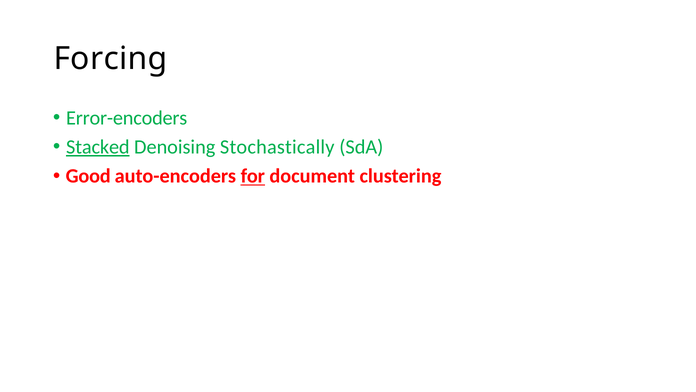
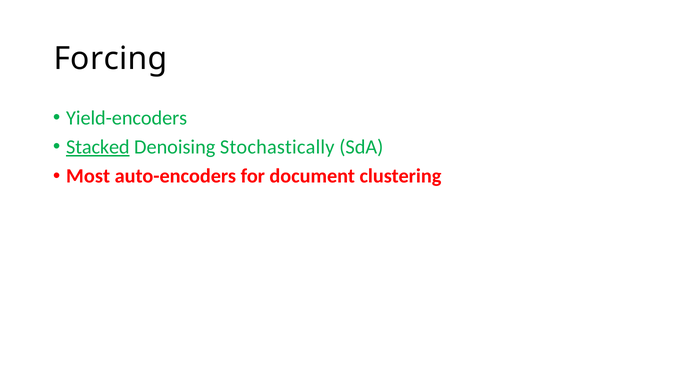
Error-encoders: Error-encoders -> Yield-encoders (127, 118)
Good: Good -> Most (88, 176)
for underline: present -> none (253, 176)
